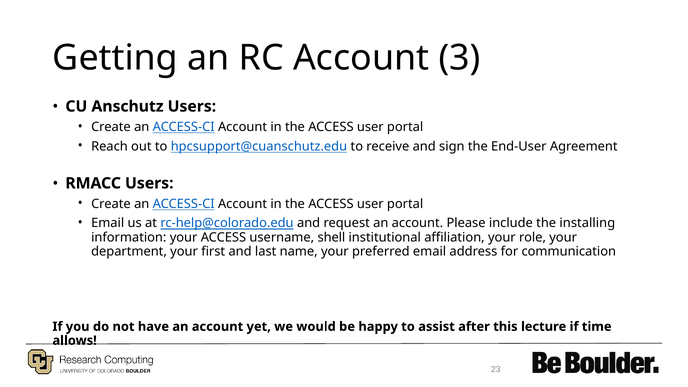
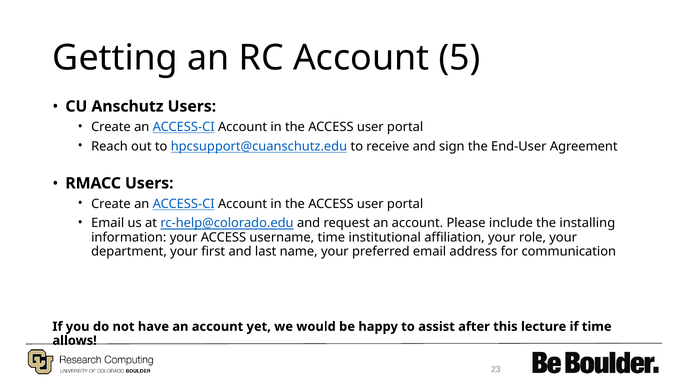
3: 3 -> 5 (460, 58)
username shell: shell -> time (331, 238)
